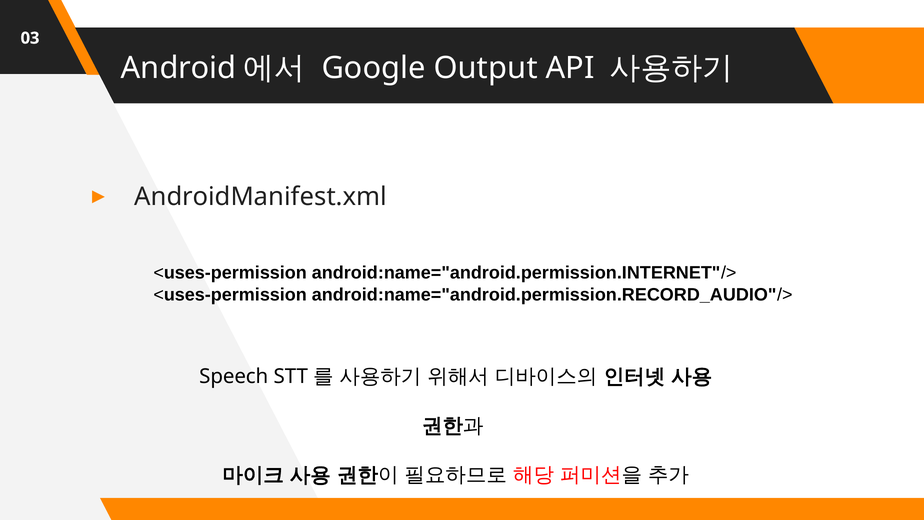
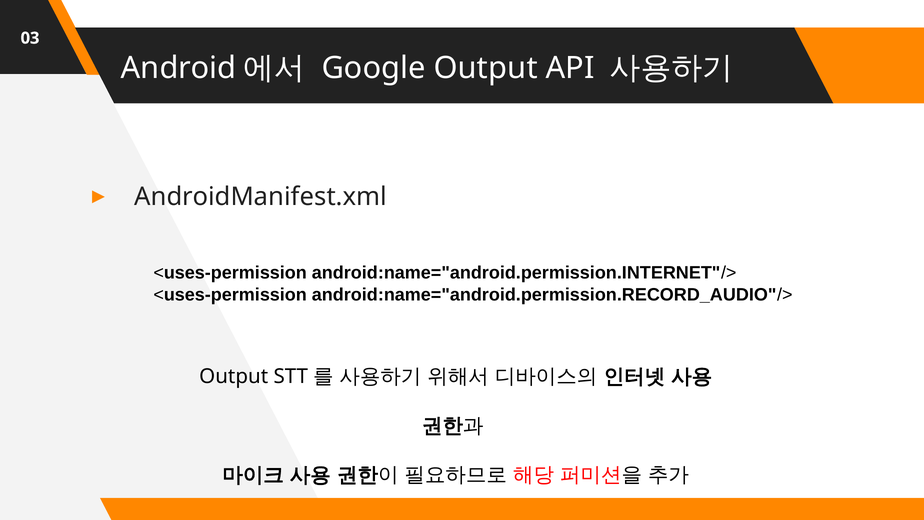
Speech: Speech -> Output (234, 376)
